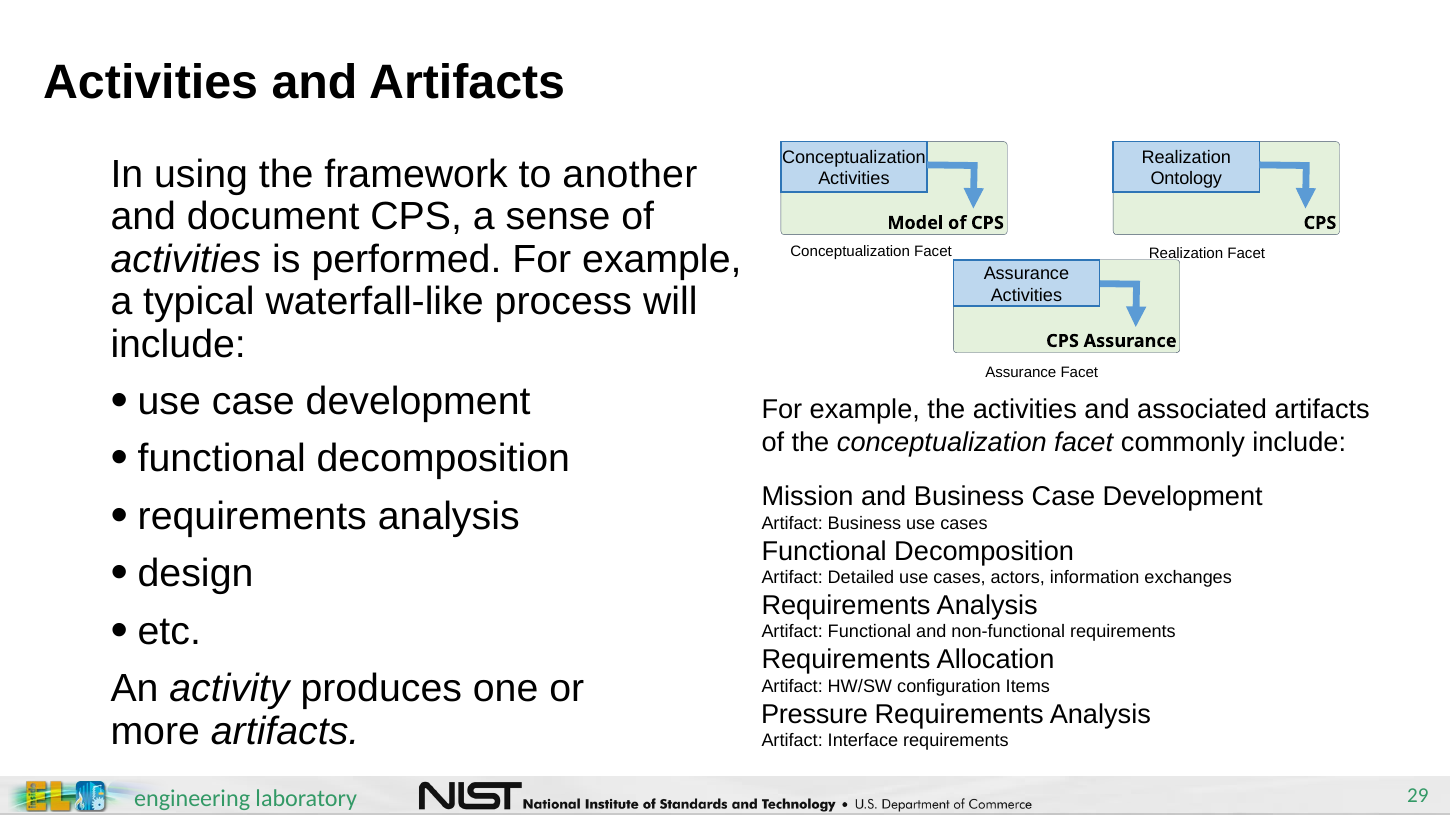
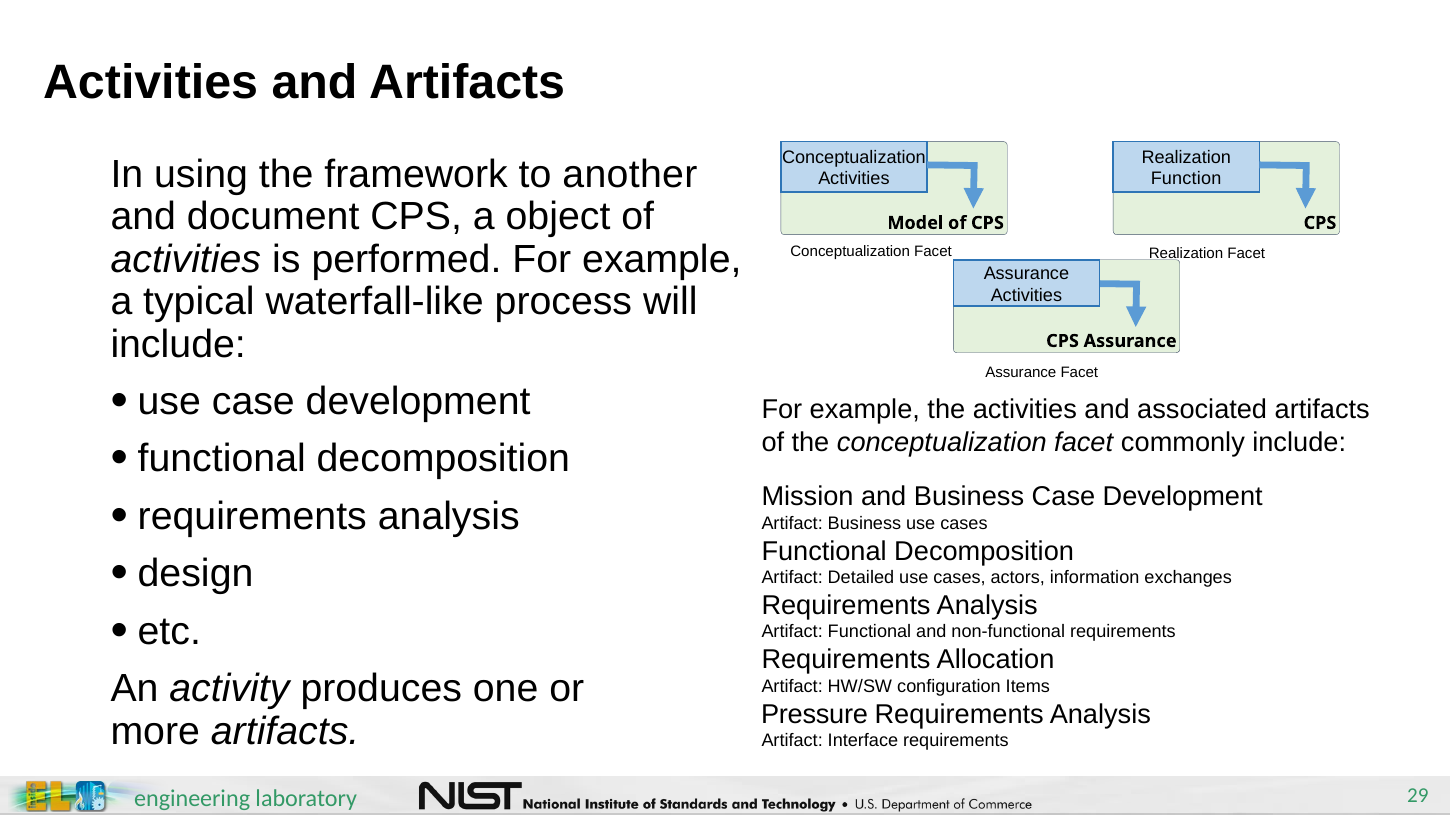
Ontology: Ontology -> Function (1186, 179)
sense: sense -> object (558, 217)
